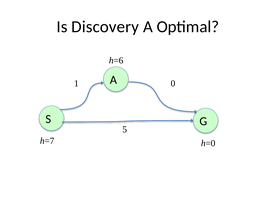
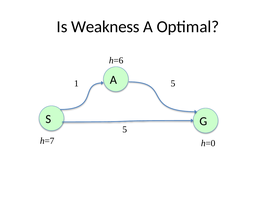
Discovery: Discovery -> Weakness (105, 27)
1 0: 0 -> 5 (173, 83)
